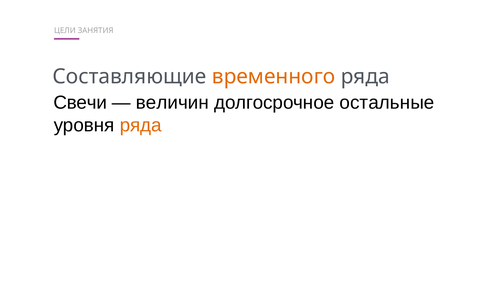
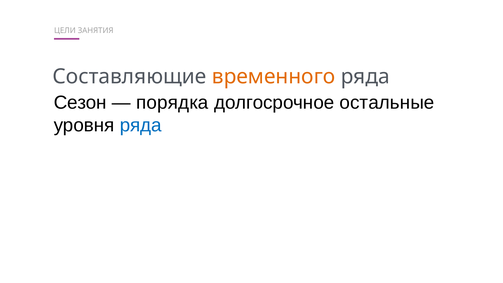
Свечи: Свечи -> Сезон (80, 103)
величин: величин -> порядка (172, 103)
ряда colour: orange -> blue (141, 125)
